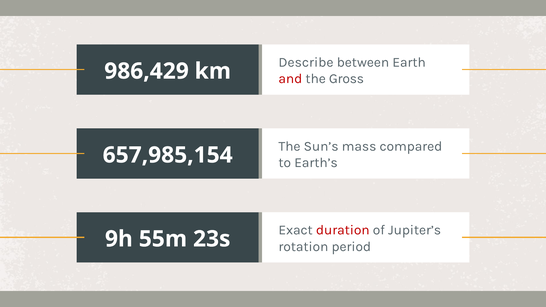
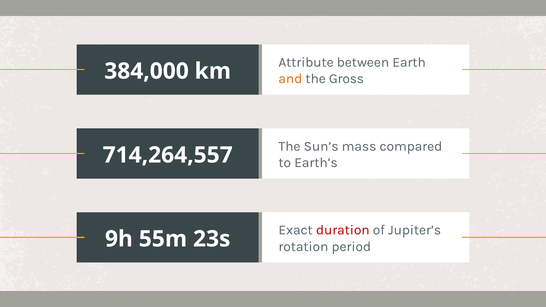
Describe: Describe -> Attribute (306, 62)
986,429: 986,429 -> 384,000 (147, 71)
and colour: red -> orange (290, 79)
657,985,154: 657,985,154 -> 714,264,557 (168, 155)
